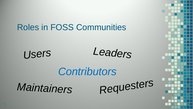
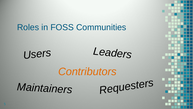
Contributors colour: blue -> orange (87, 71)
